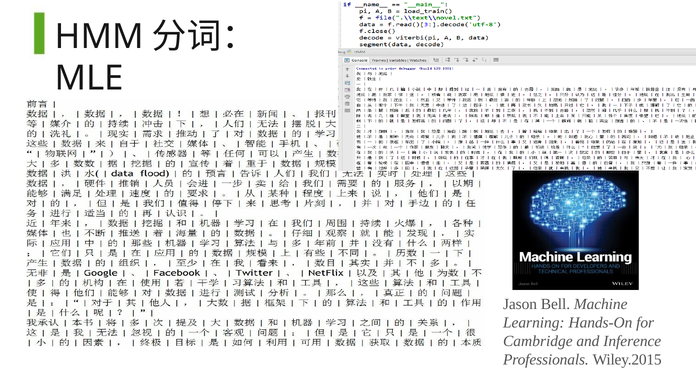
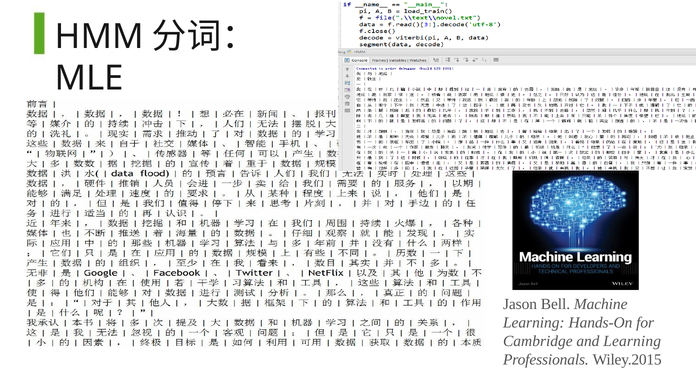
and Inference: Inference -> Learning (632, 341)
